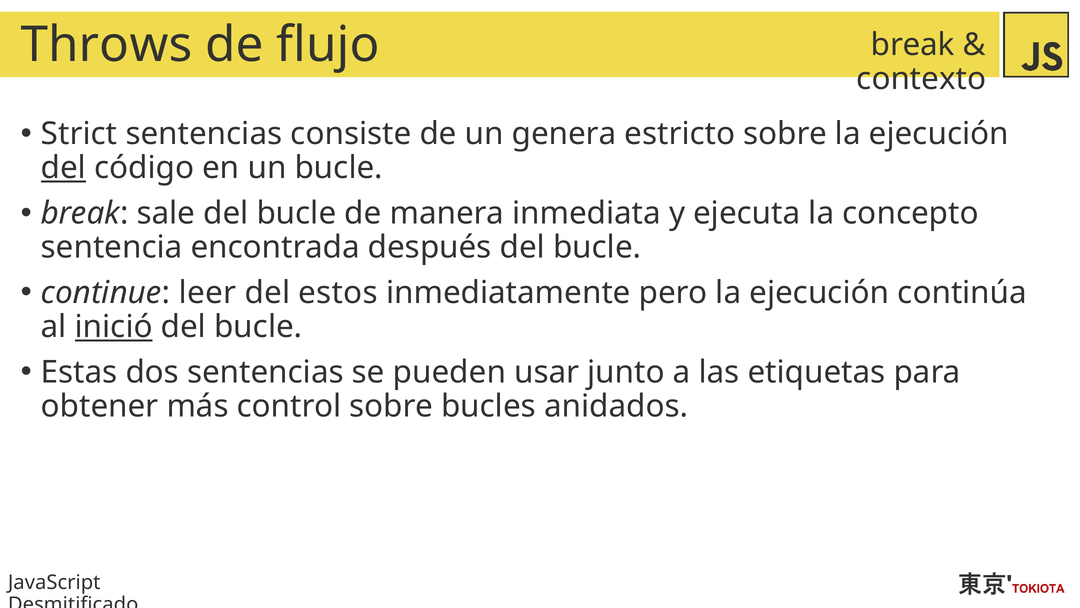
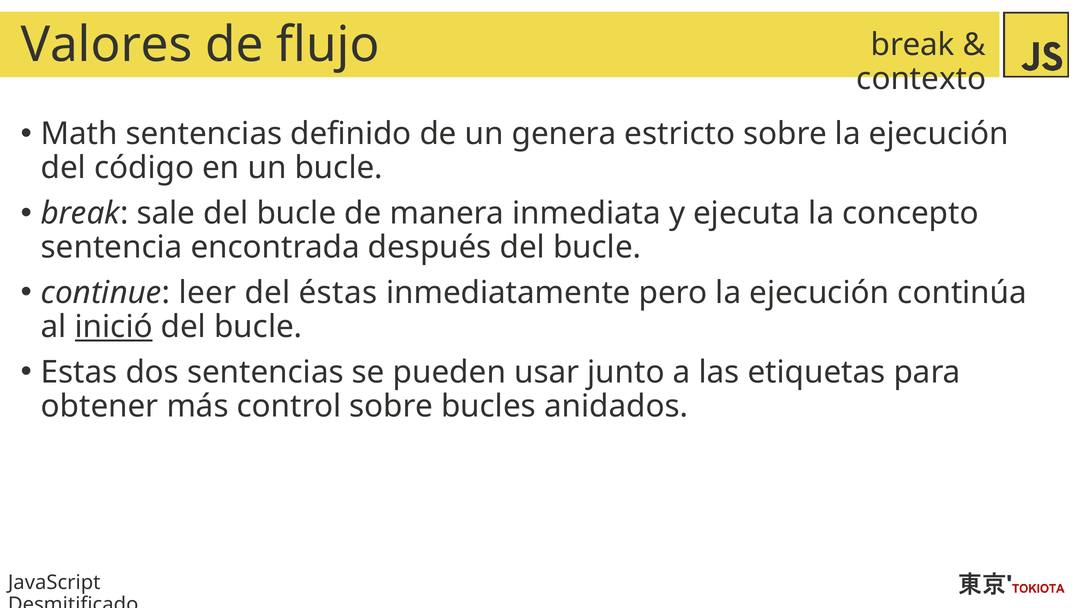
Throws: Throws -> Valores (107, 45)
Strict: Strict -> Math (79, 134)
consiste: consiste -> definido (351, 134)
del underline: present -> none (63, 168)
estos: estos -> éstas (338, 292)
